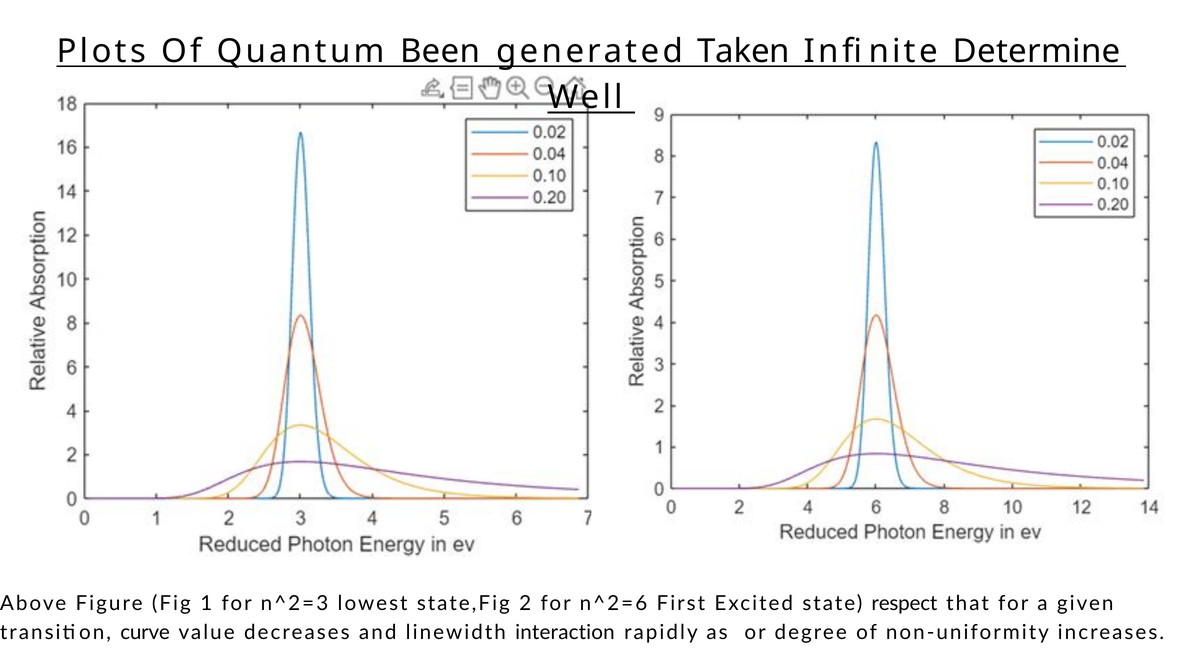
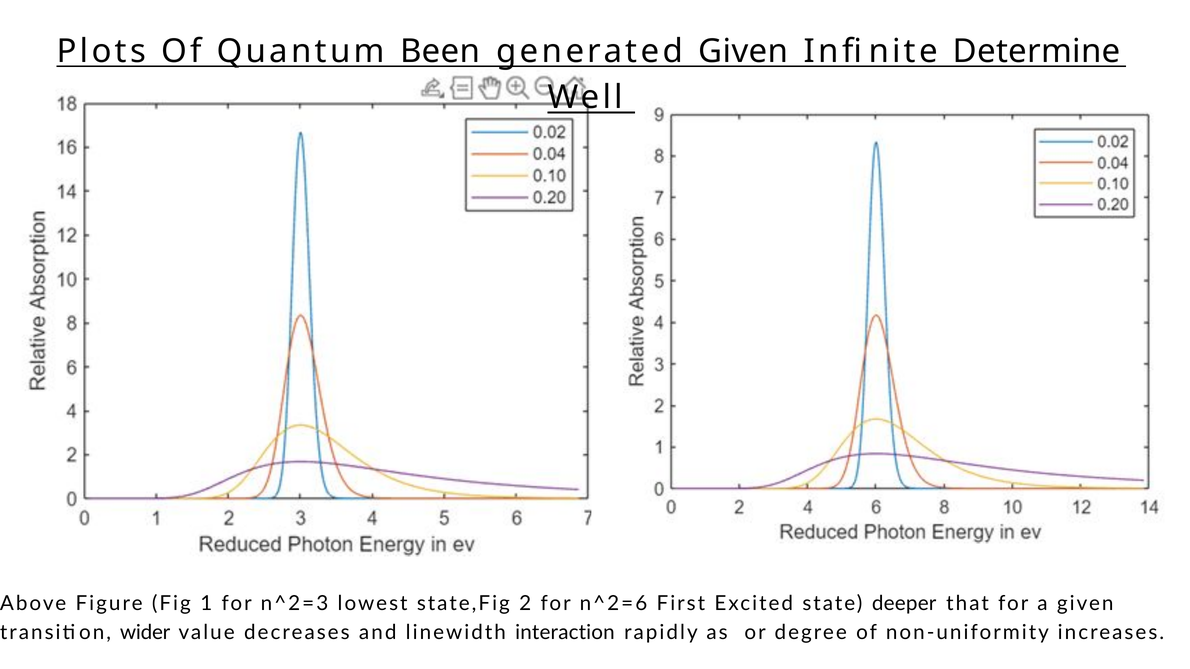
generated Taken: Taken -> Given (743, 51)
respect: respect -> deeper (904, 604)
curve: curve -> wider (145, 633)
